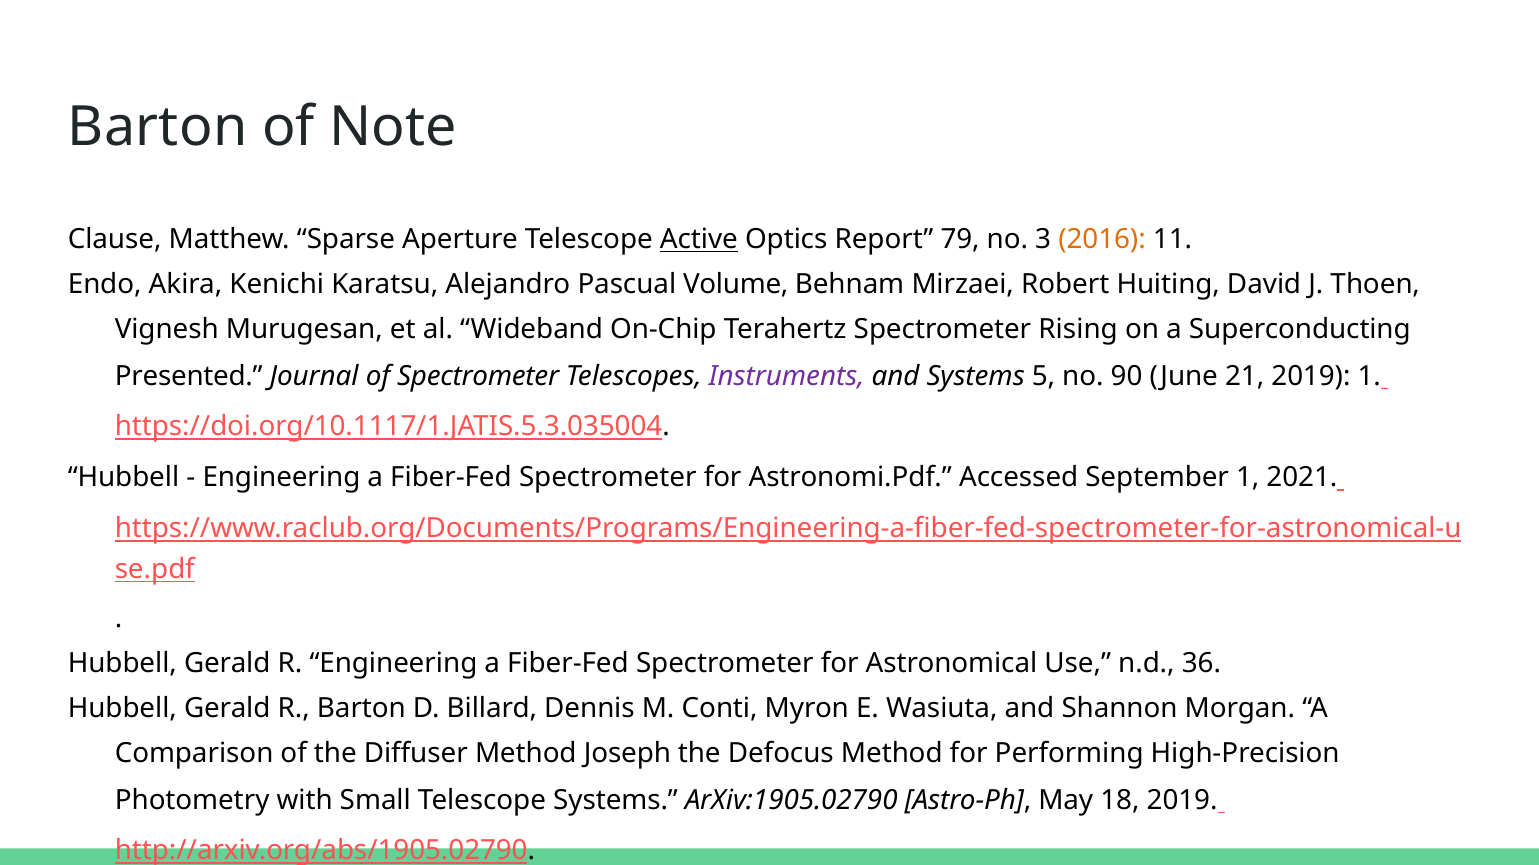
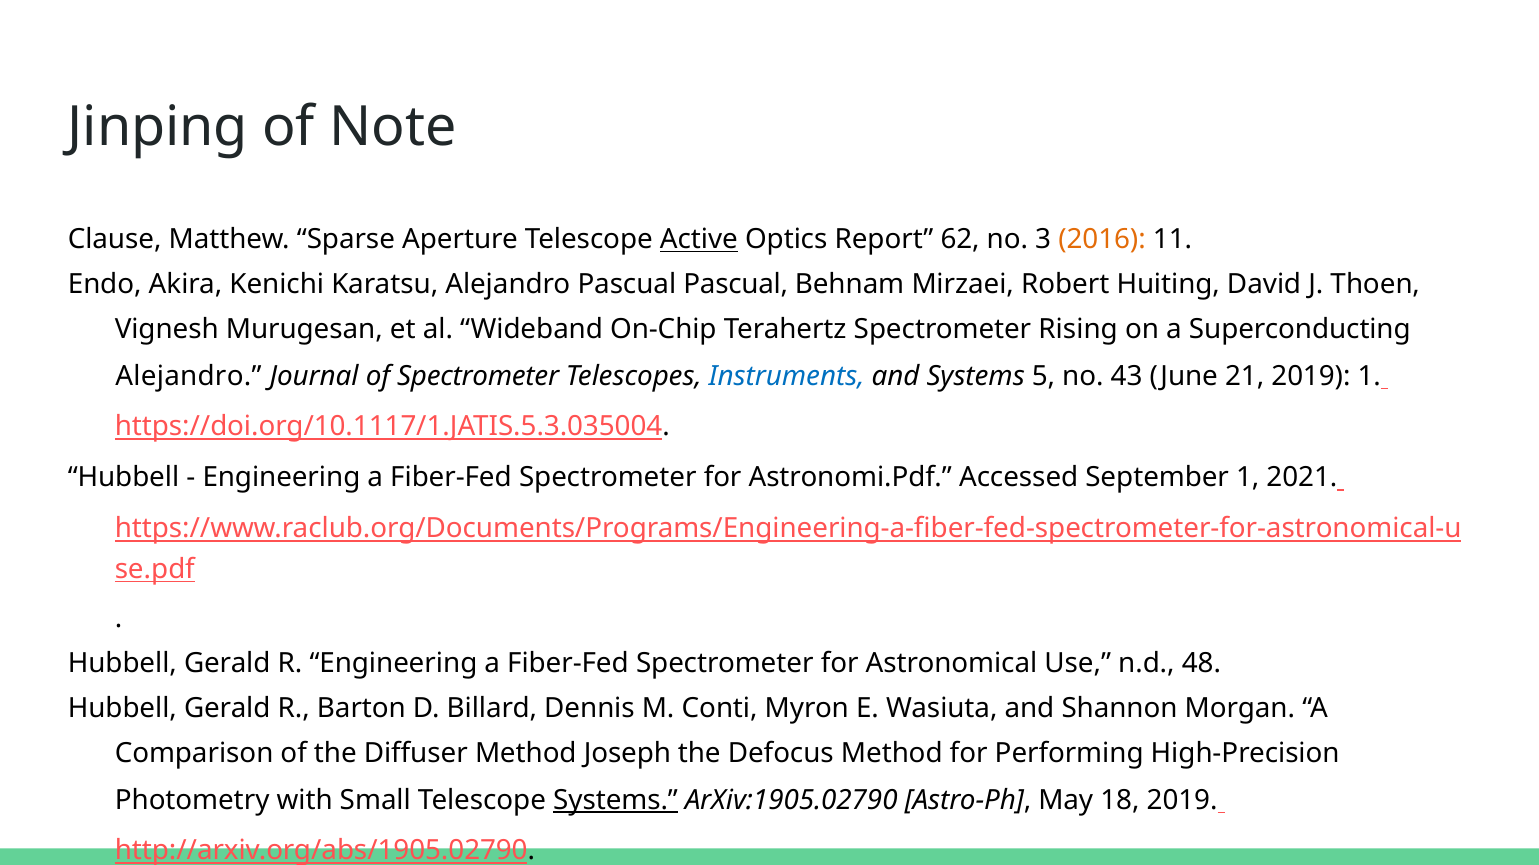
Barton: Barton -> Jinping (158, 128)
79: 79 -> 62 (960, 240)
Pascual Volume: Volume -> Pascual (736, 285)
Presented: Presented -> Alejandro (188, 376)
Instruments colour: purple -> blue (787, 376)
90: 90 -> 43 (1127, 376)
36: 36 -> 48 (1201, 664)
Systems underline: none -> present (616, 801)
